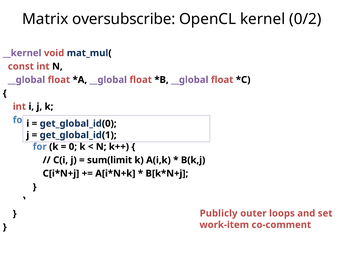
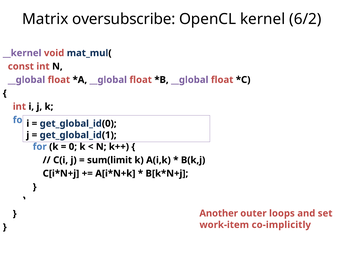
0/2: 0/2 -> 6/2 (305, 19)
Publicly: Publicly -> Another (219, 213)
co-comment: co-comment -> co-implicitly (281, 225)
